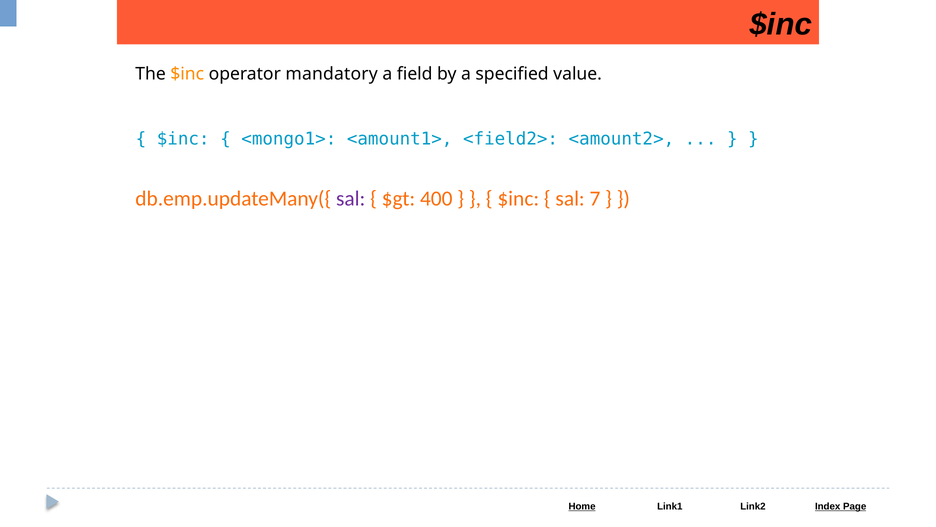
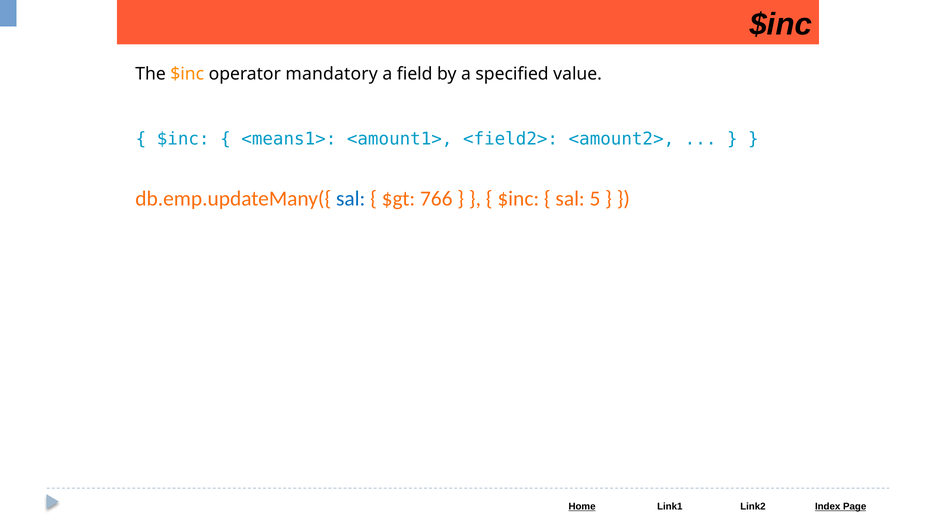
<mongo1>: <mongo1> -> <means1> (289, 139)
sal colour: purple -> blue (351, 199)
400: 400 -> 766 (436, 199)
7: 7 -> 5 (595, 199)
